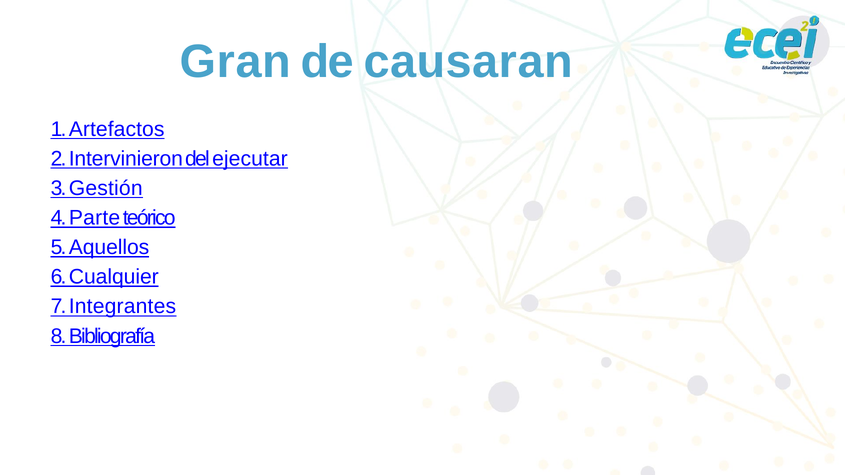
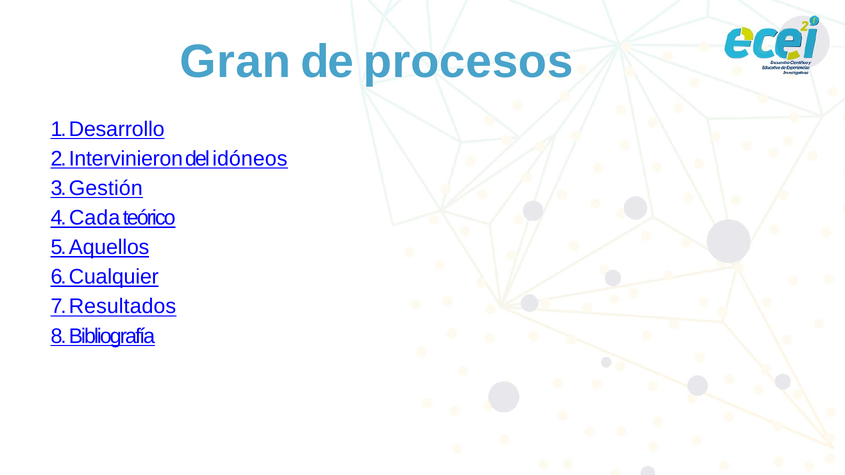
causaran: causaran -> procesos (468, 62)
Artefactos: Artefactos -> Desarrollo (117, 129)
ejecutar: ejecutar -> idóneos (250, 159)
Parte: Parte -> Cada (95, 218)
Integrantes: Integrantes -> Resultados (122, 307)
